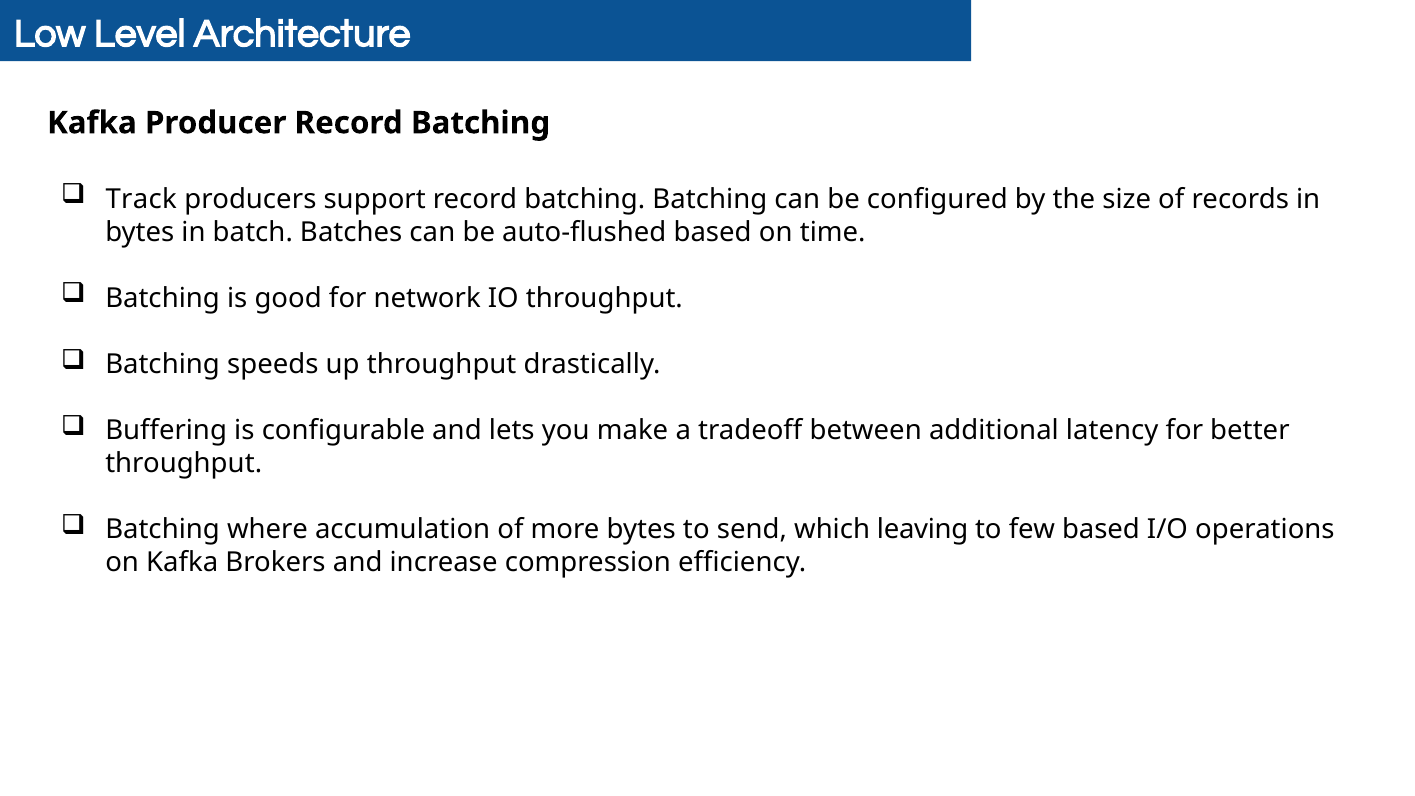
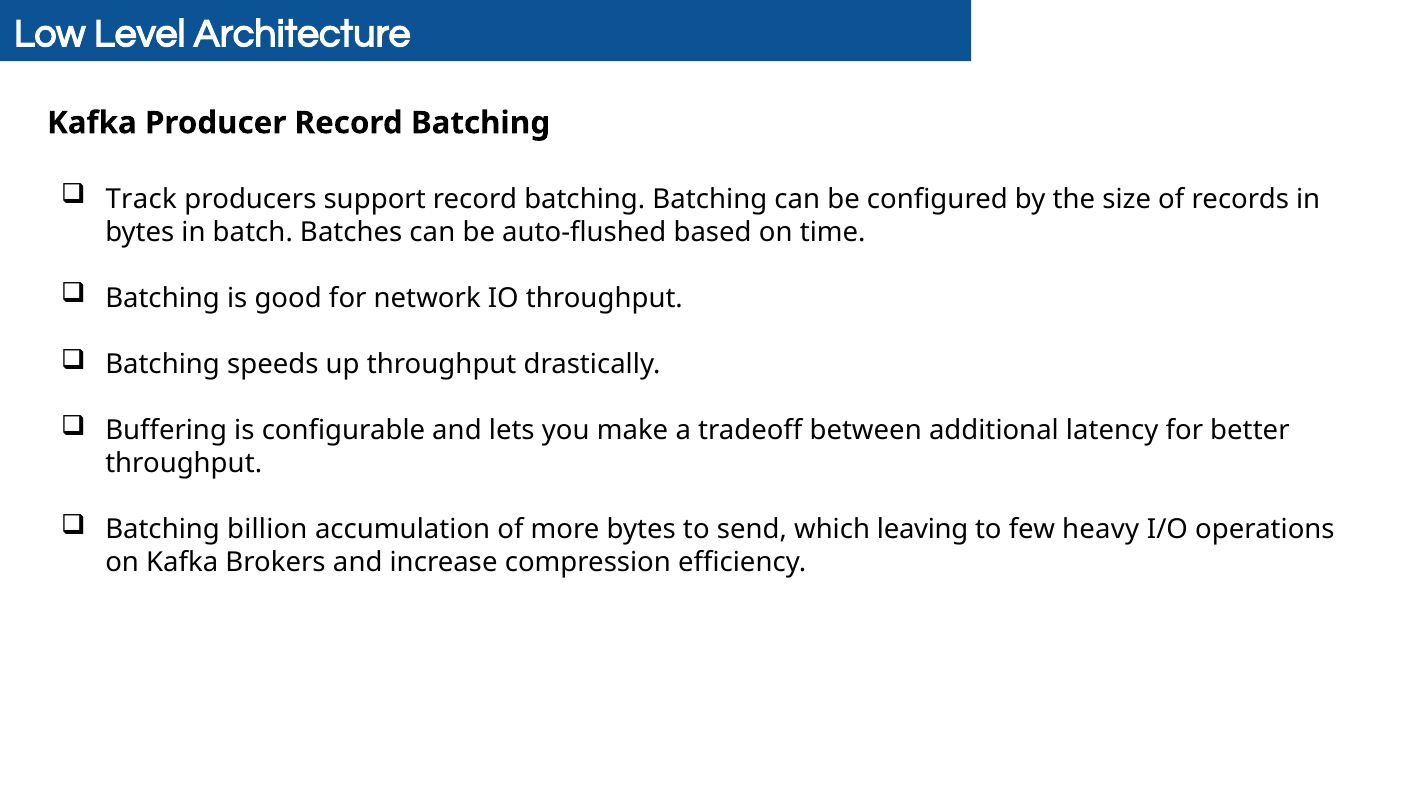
where: where -> billion (267, 530)
few based: based -> heavy (1101, 530)
